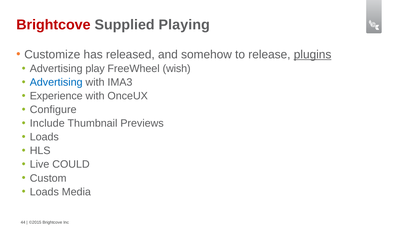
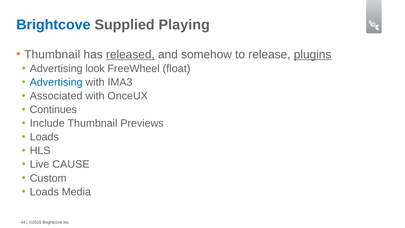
Brightcove colour: red -> blue (53, 25)
Customize: Customize -> Thumbnail (52, 54)
released underline: none -> present (130, 54)
play: play -> look (95, 69)
wish: wish -> float (177, 69)
Experience: Experience -> Associated (56, 96)
Configure: Configure -> Continues (53, 110)
COULD: COULD -> CAUSE (71, 164)
